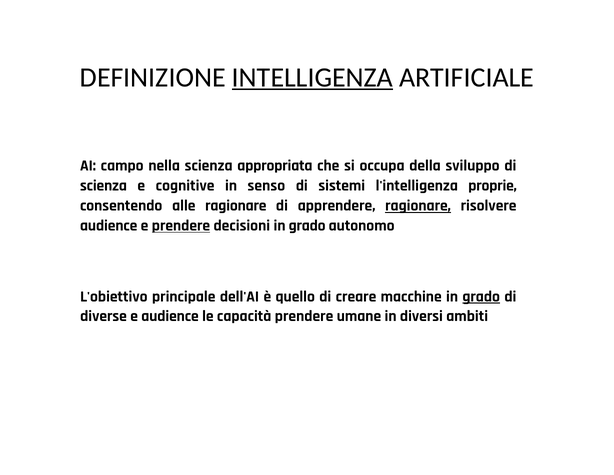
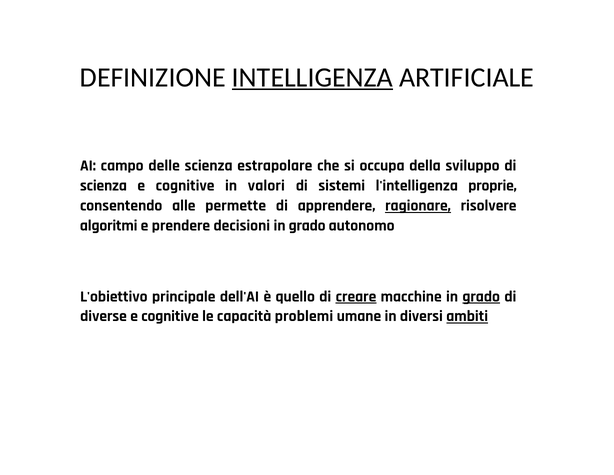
nella: nella -> delle (164, 166)
appropriata: appropriata -> estrapolare (275, 166)
senso: senso -> valori (266, 186)
alle ragionare: ragionare -> permette (236, 205)
audience: audience -> algoritmi (109, 225)
prendere underline: present -> none (181, 225)
creare underline: none -> present (356, 296)
audience: audience -> cognitive (170, 316)
capacità prendere: prendere -> problemi (304, 316)
ambiti underline: none -> present (467, 316)
